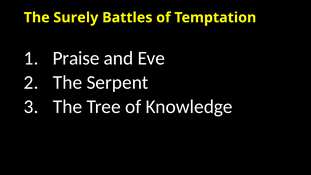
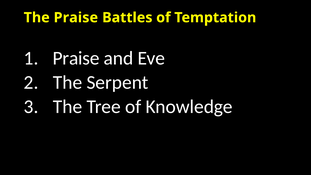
The Surely: Surely -> Praise (76, 18)
